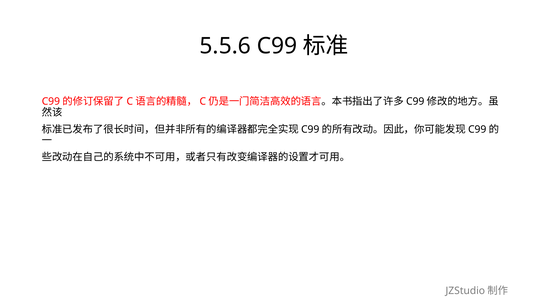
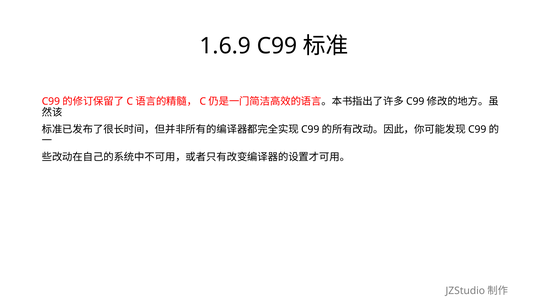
5.5.6: 5.5.6 -> 1.6.9 (225, 46)
